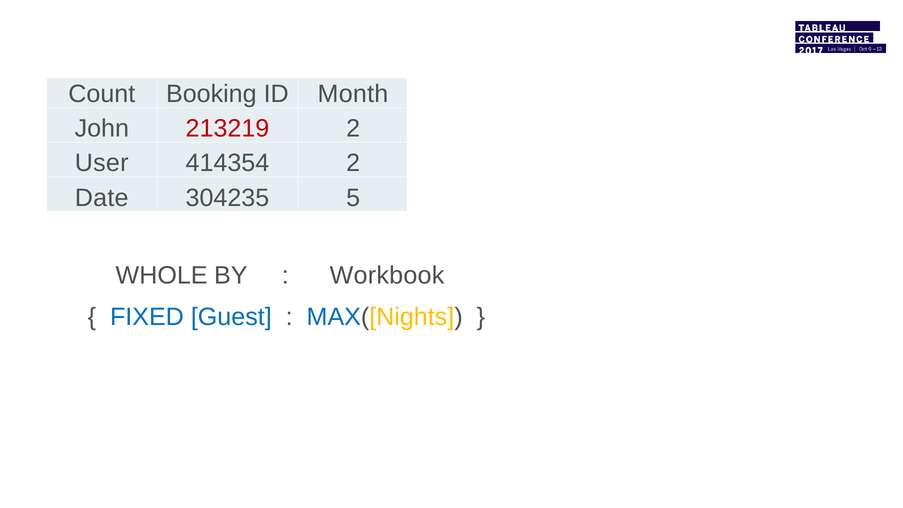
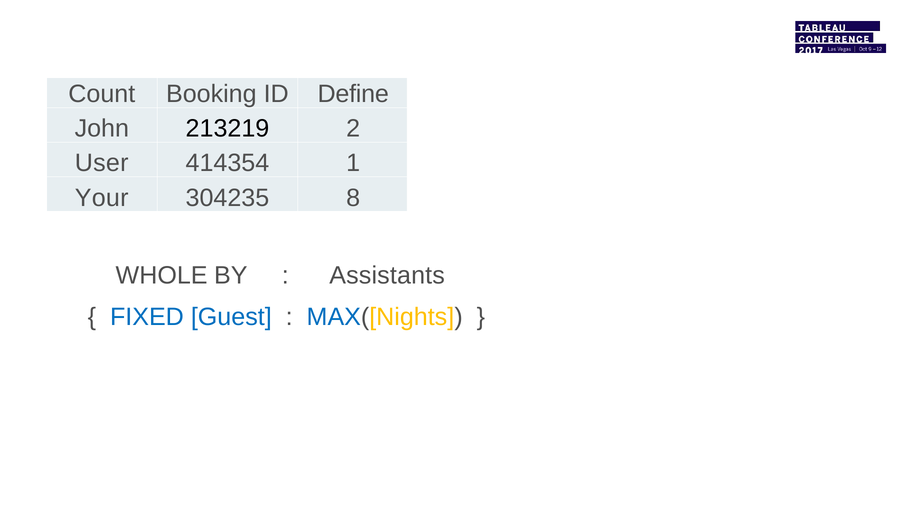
Month: Month -> Define (353, 94)
213219 colour: red -> black (227, 129)
414354 2: 2 -> 1 (353, 163)
Date: Date -> Your (102, 198)
5: 5 -> 8 (353, 198)
Workbook: Workbook -> Assistants (387, 276)
